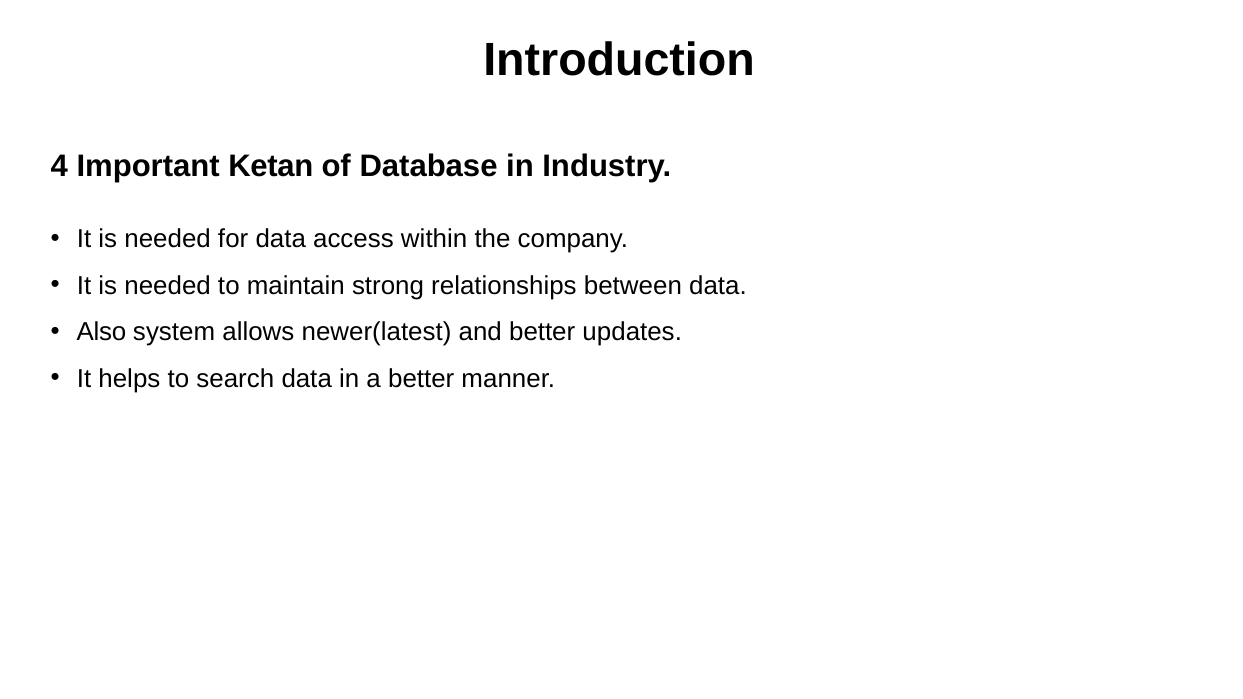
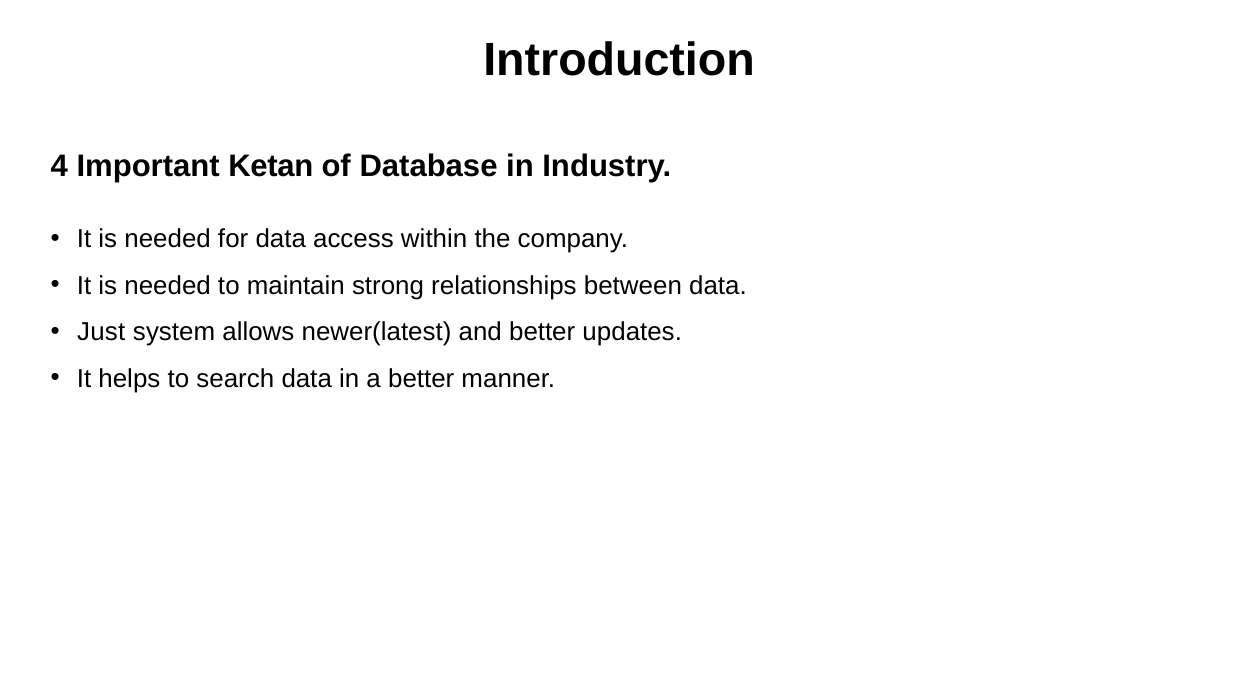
Also: Also -> Just (101, 332)
